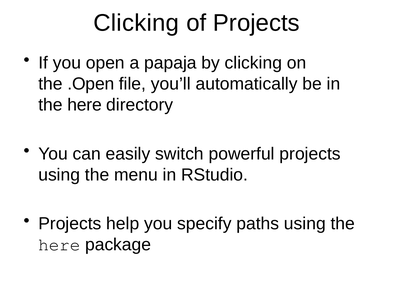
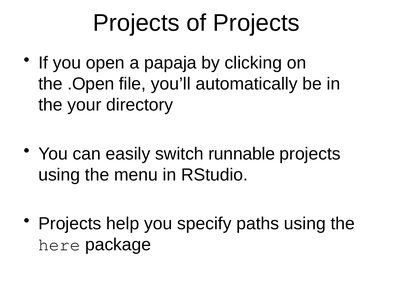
Clicking: Clicking -> Projects (136, 23)
here: here -> your (84, 105)
powerful: powerful -> runnable (242, 154)
